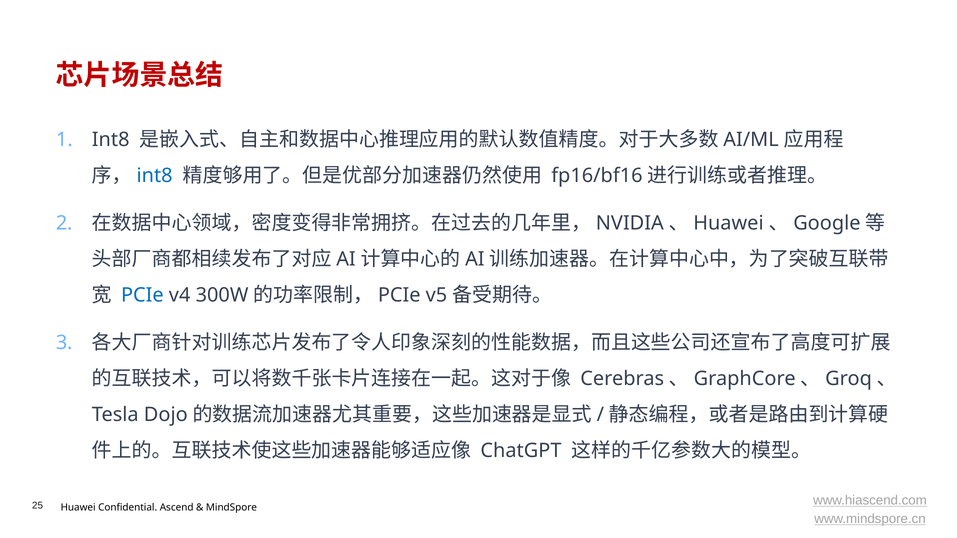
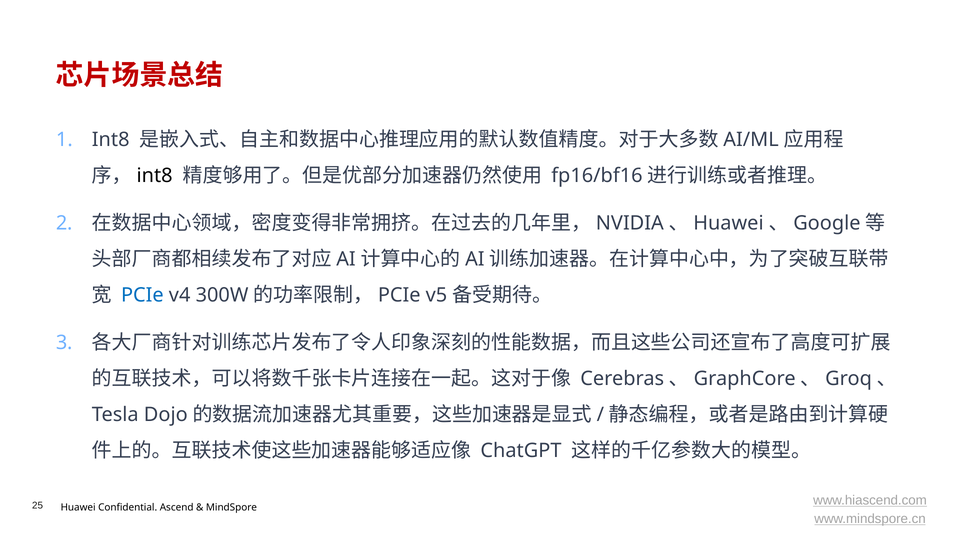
int8 colour: blue -> black (155, 176)
